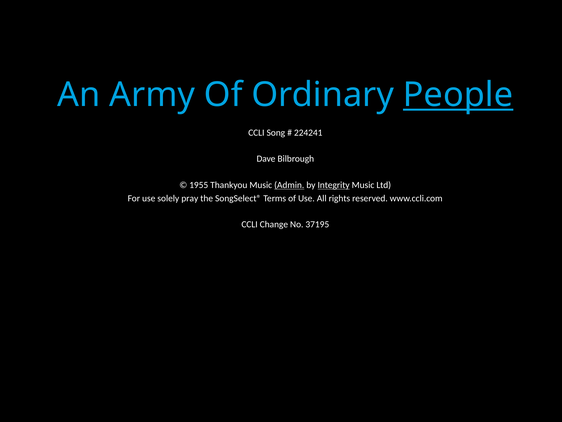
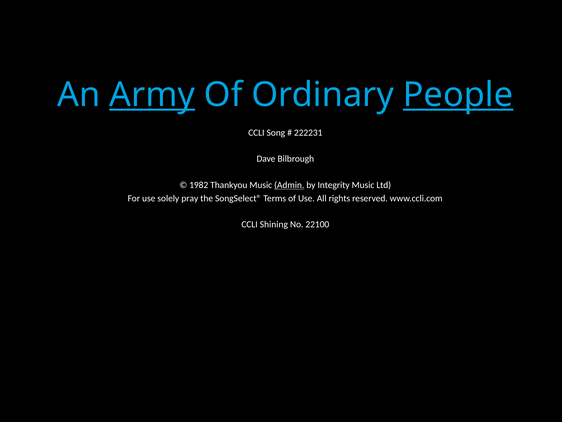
Army underline: none -> present (152, 95)
224241: 224241 -> 222231 (308, 132)
1955: 1955 -> 1982 (199, 185)
Integrity underline: present -> none (334, 185)
Change: Change -> Shining (274, 224)
37195: 37195 -> 22100 (317, 224)
